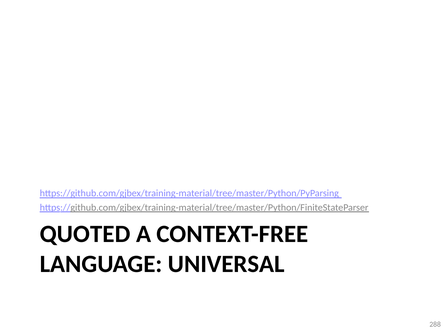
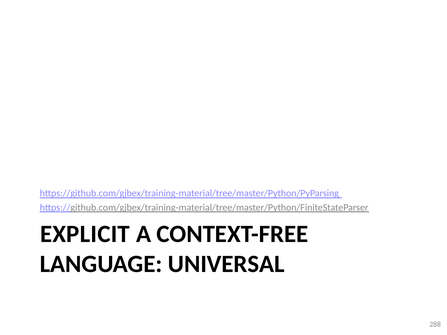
QUOTED: QUOTED -> EXPLICIT (85, 234)
